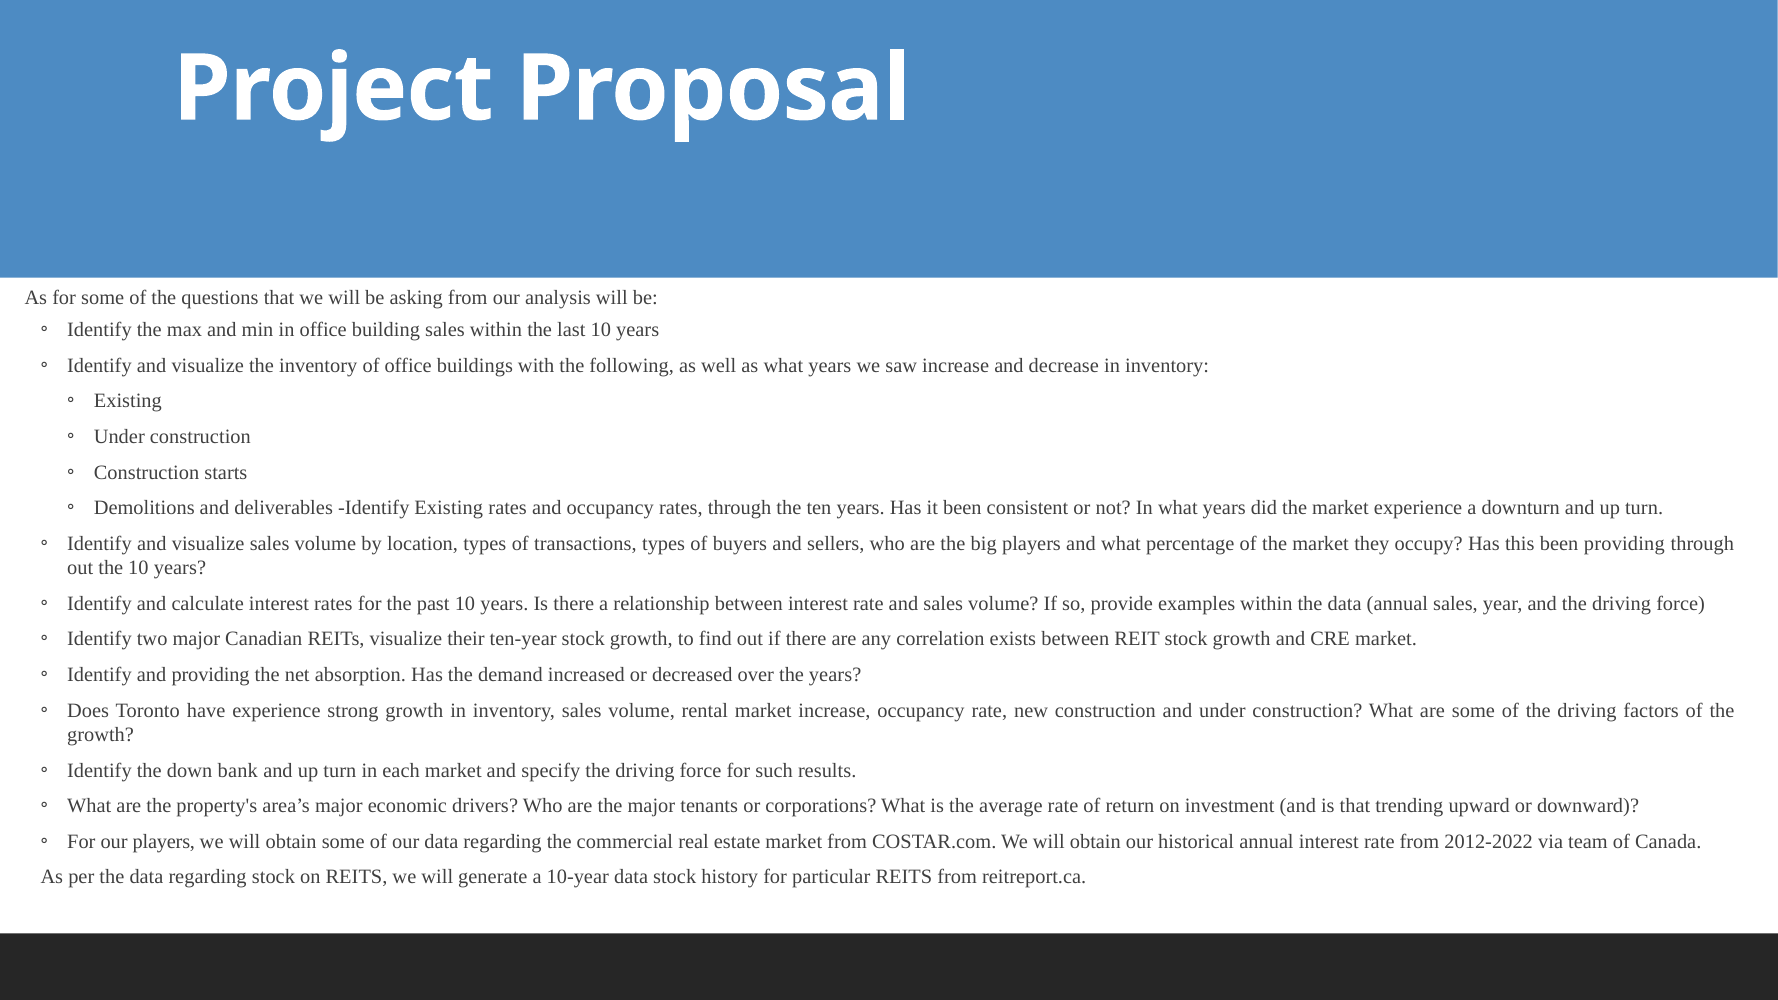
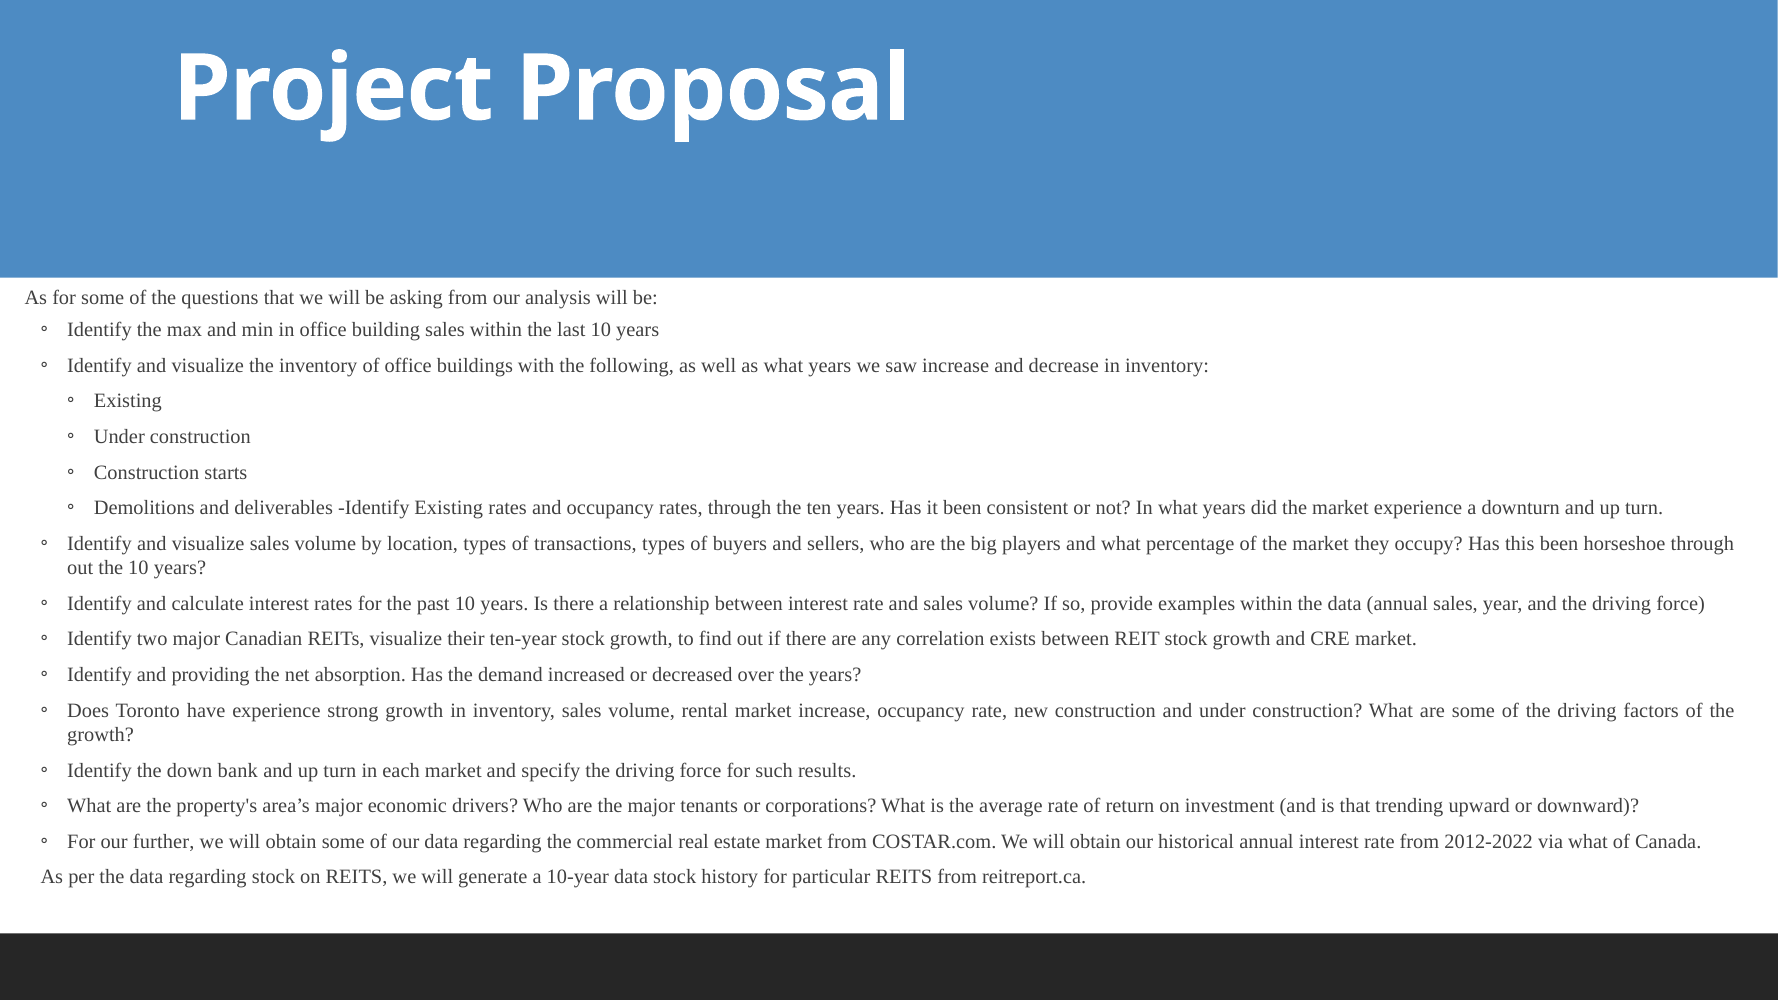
been providing: providing -> horseshoe (1624, 544)
our players: players -> further (164, 842)
via team: team -> what (1588, 842)
